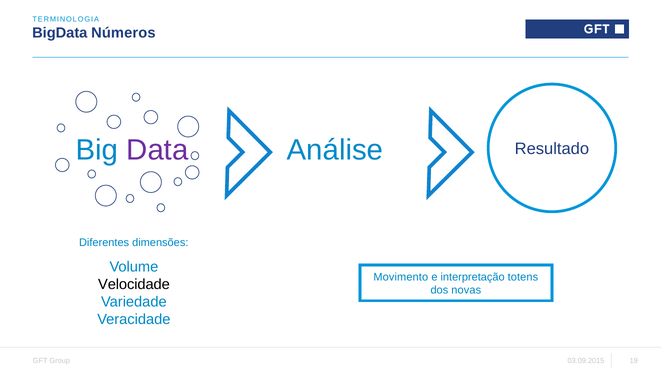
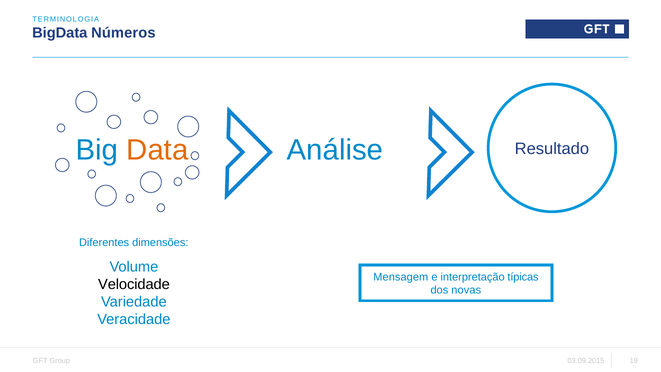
Data colour: purple -> orange (157, 150)
Movimento: Movimento -> Mensagem (401, 277)
totens: totens -> típicas (523, 277)
